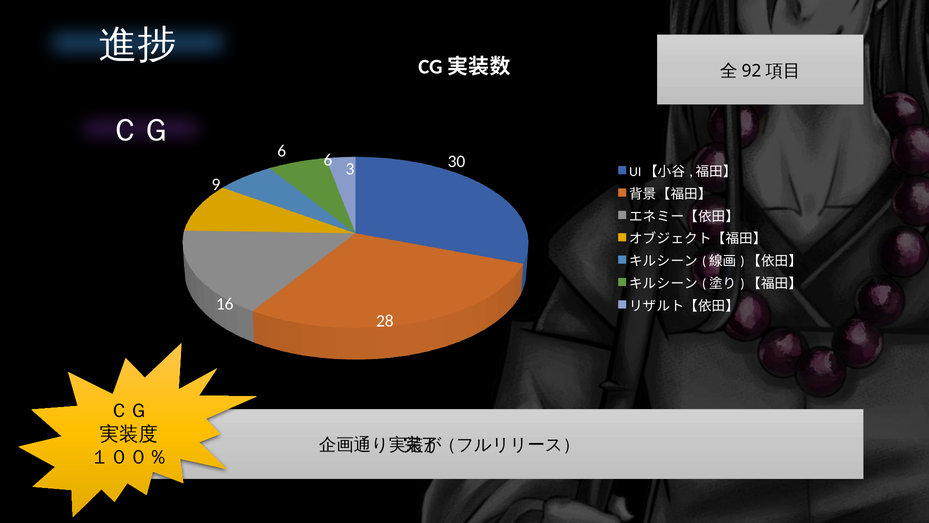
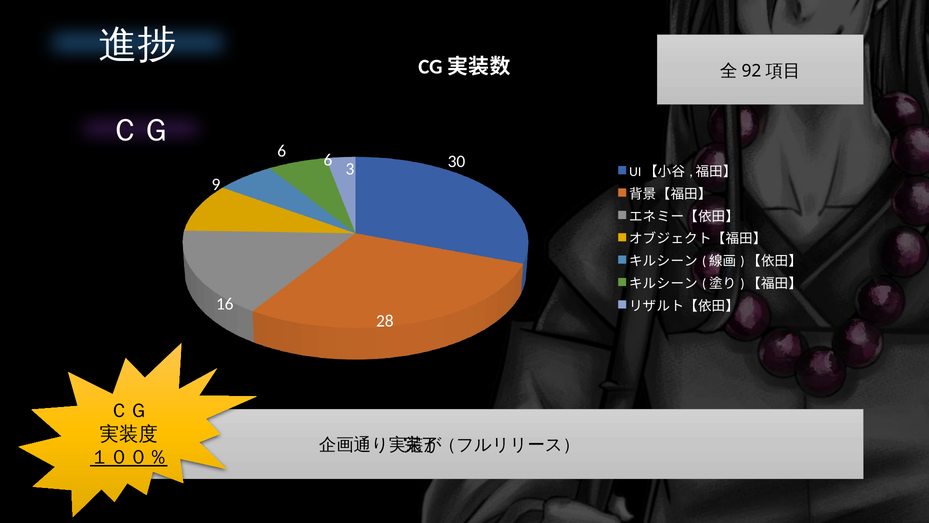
１００％ underline: none -> present (129, 457)
